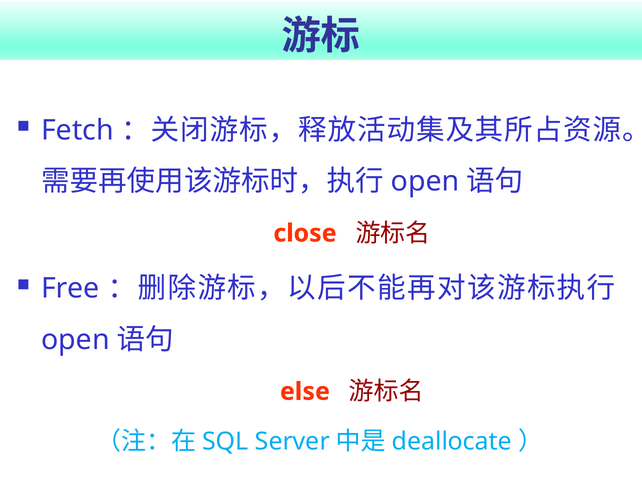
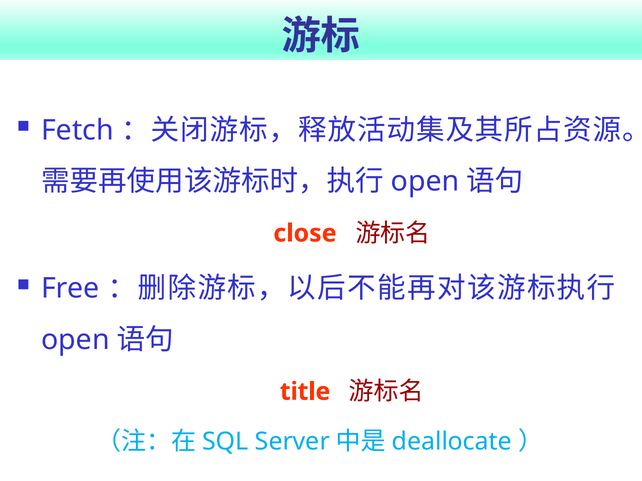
else: else -> title (305, 392)
